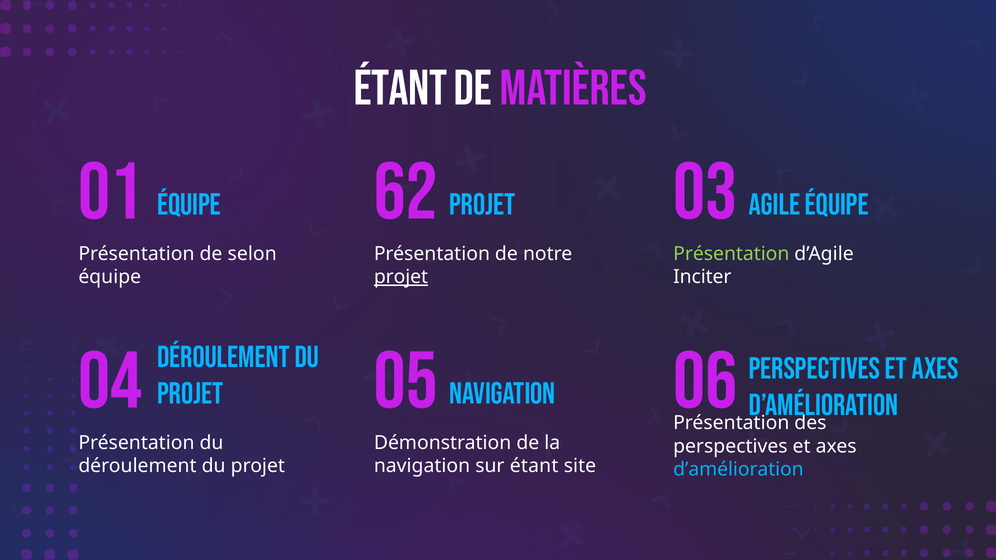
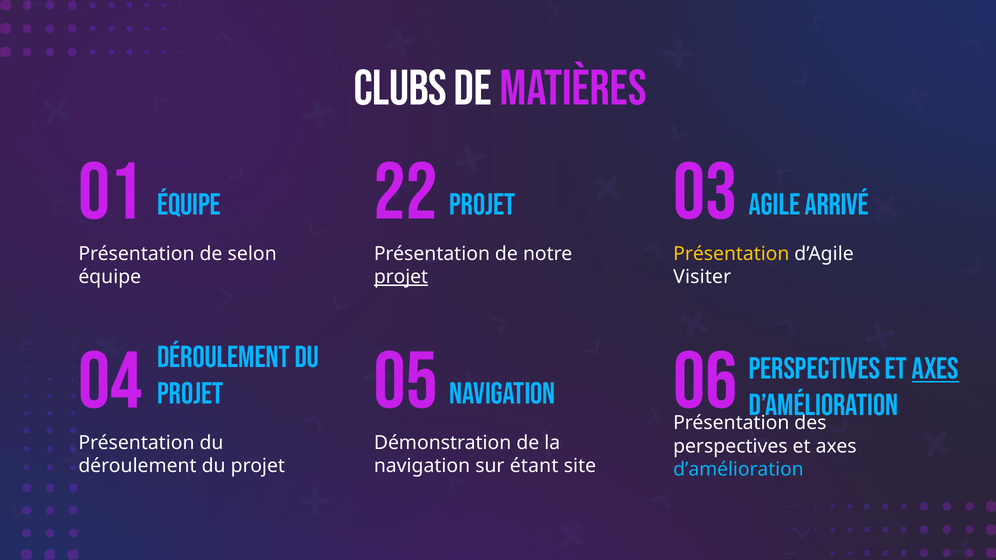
ÉTANT: ÉTANT -> CLUBS (400, 88)
62: 62 -> 22 (406, 192)
AgilE Équipe: Équipe -> Arrivé (837, 205)
Présentation colour: light green -> yellow (731, 254)
Inciter: Inciter -> Visiter (702, 277)
axes underline: none -> present (935, 369)
